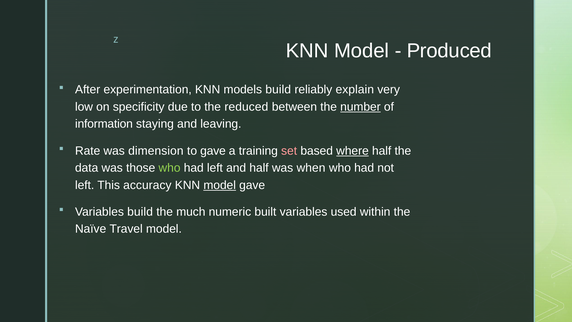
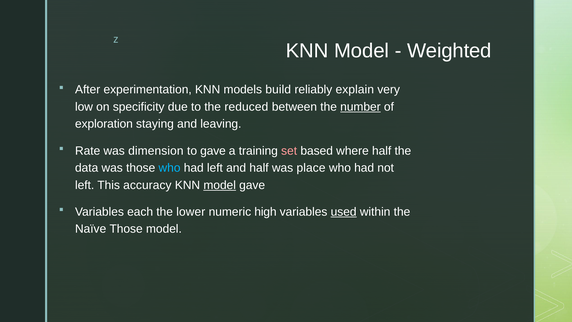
Produced: Produced -> Weighted (449, 51)
information: information -> exploration (104, 124)
where underline: present -> none (352, 151)
who colour: light green -> light blue (170, 168)
when: when -> place (311, 168)
Variables build: build -> each (140, 212)
much: much -> lower (191, 212)
built: built -> high (265, 212)
used underline: none -> present (344, 212)
Naïve Travel: Travel -> Those (126, 229)
